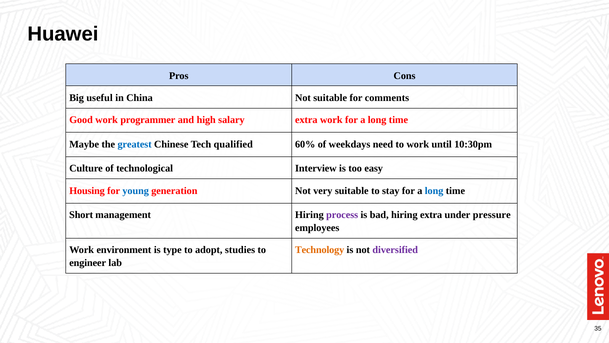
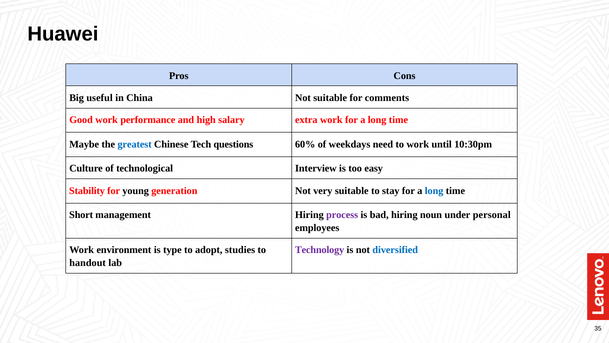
programmer: programmer -> performance (148, 120)
qualified: qualified -> questions (233, 144)
Housing: Housing -> Stability (87, 190)
young colour: blue -> black (136, 190)
hiring extra: extra -> noun (431, 215)
pressure: pressure -> personal (492, 215)
Technology colour: orange -> purple (320, 250)
diversified colour: purple -> blue (395, 250)
engineer: engineer -> handout (88, 263)
